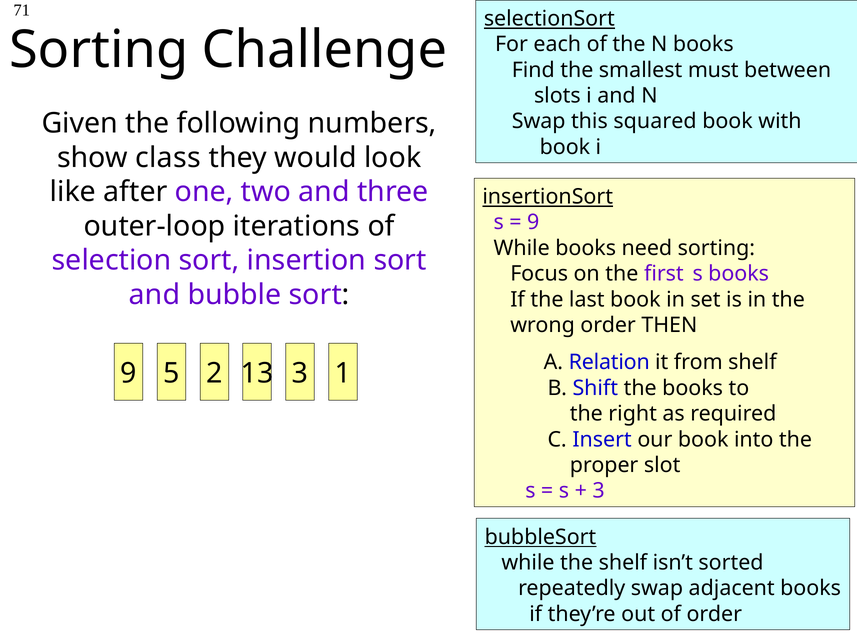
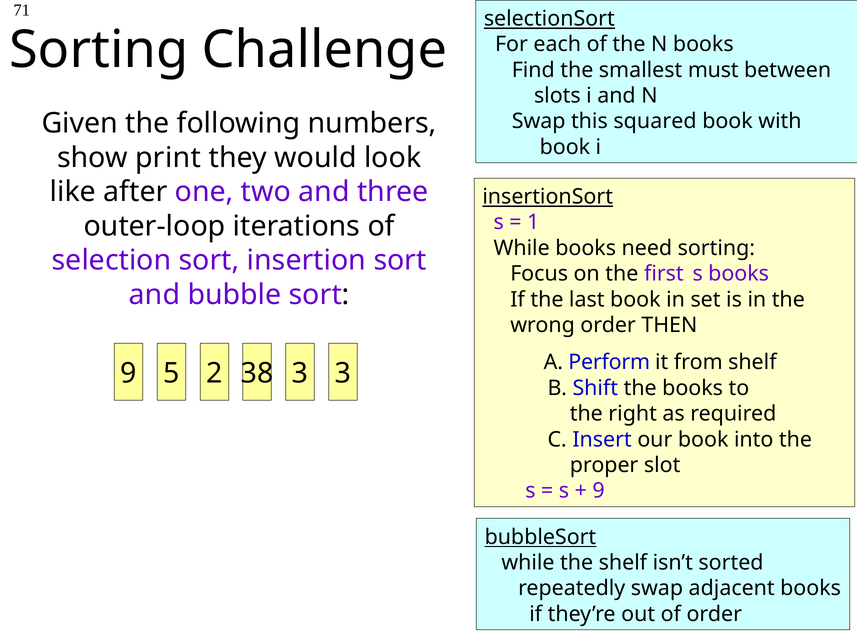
class: class -> print (168, 158)
9: 9 -> 1 (533, 222)
Relation: Relation -> Perform (609, 362)
13: 13 -> 38 (257, 373)
3 1: 1 -> 3 (343, 373)
3: 3 -> 9 (599, 491)
